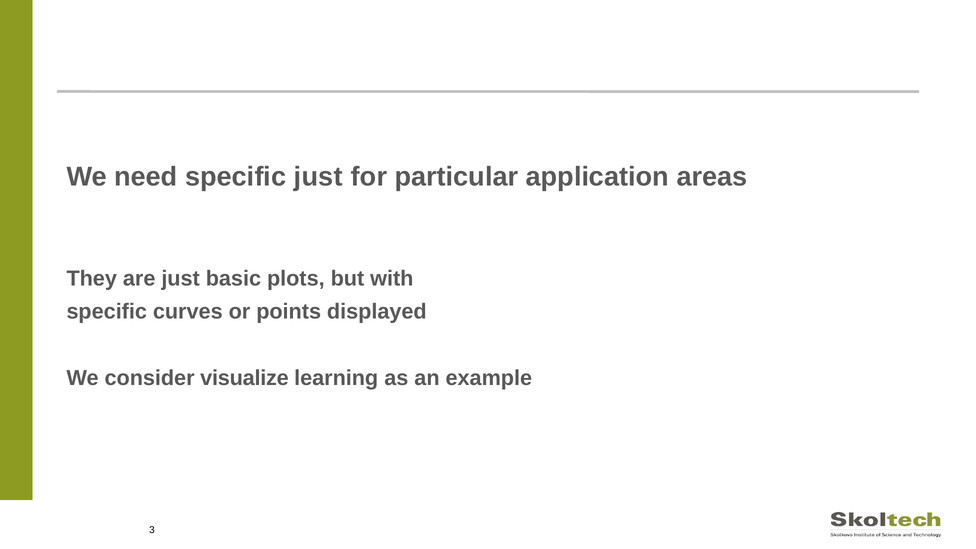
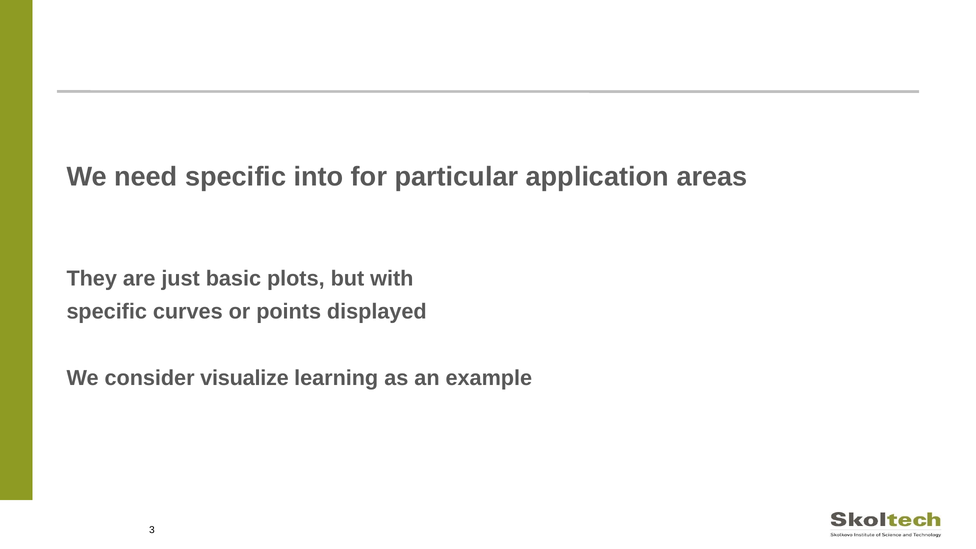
specific just: just -> into (318, 177)
